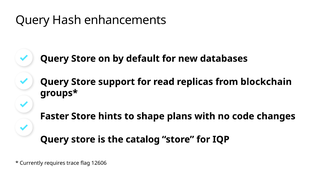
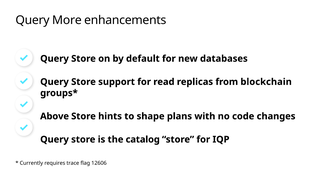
Hash: Hash -> More (67, 20)
Faster: Faster -> Above (55, 117)
